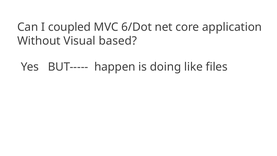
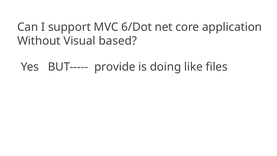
coupled: coupled -> support (69, 27)
happen: happen -> provide (115, 67)
